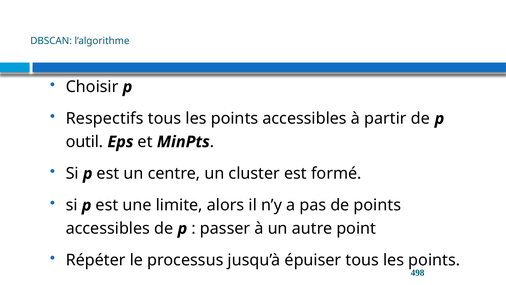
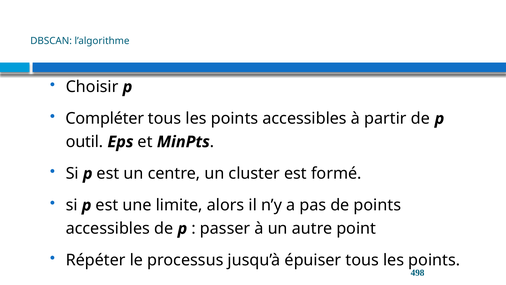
Respectifs: Respectifs -> Compléter (105, 118)
